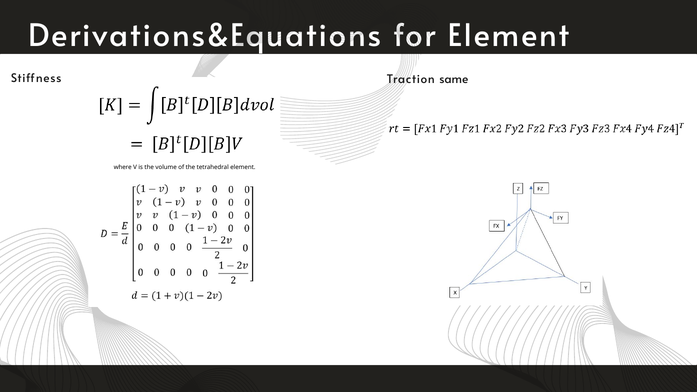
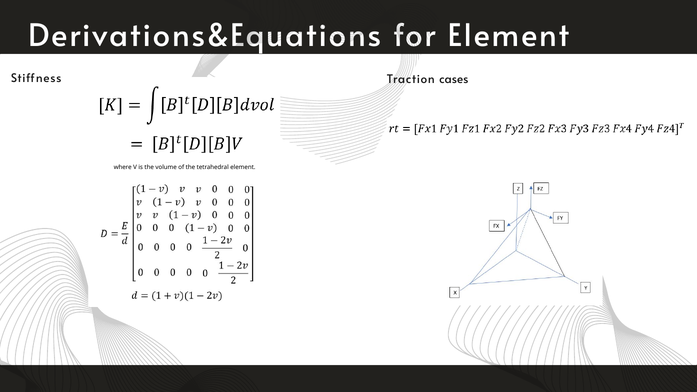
same: same -> cases (454, 79)
